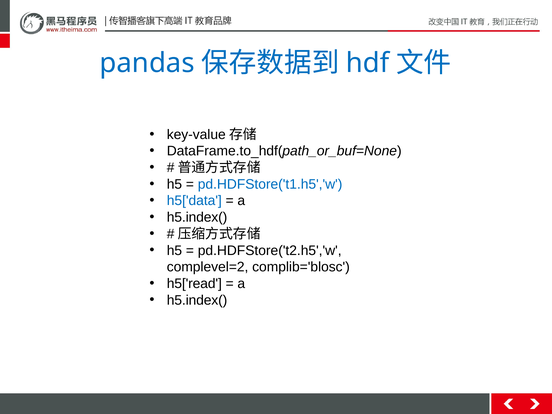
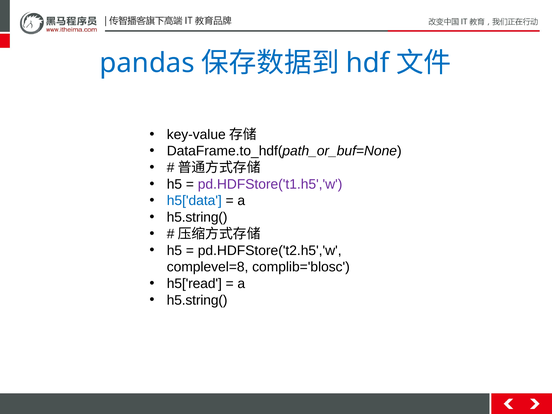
pd.HDFStore('t1.h5','w colour: blue -> purple (270, 184)
h5.index(: h5.index( -> h5.string( (197, 217)
complevel=2: complevel=2 -> complevel=8 (208, 267)
h5.index(: h5.index( -> h5.string( (197, 300)
